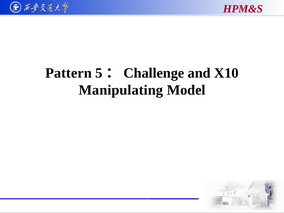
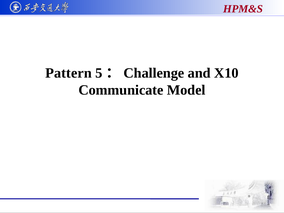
Manipulating: Manipulating -> Communicate (121, 90)
